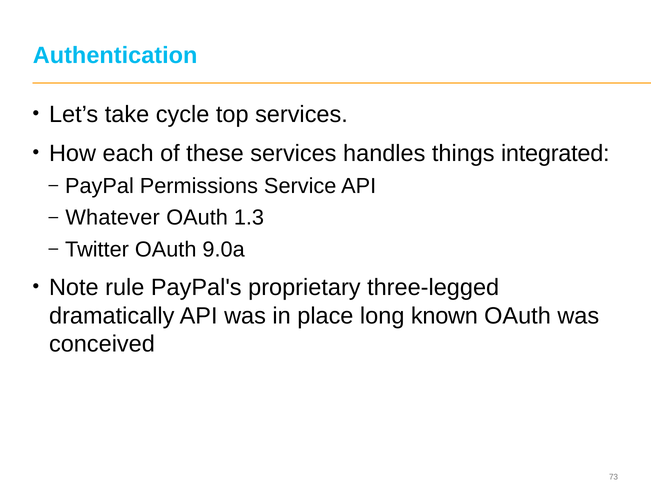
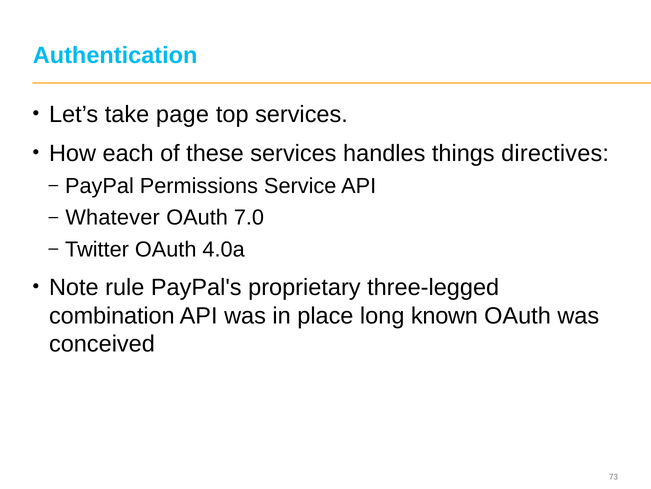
cycle: cycle -> page (182, 114)
integrated: integrated -> directives (555, 153)
1.3: 1.3 -> 7.0 (249, 217)
9.0a: 9.0a -> 4.0a (224, 249)
dramatically: dramatically -> combination (112, 315)
